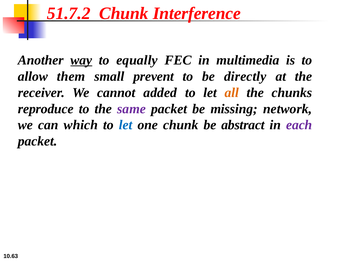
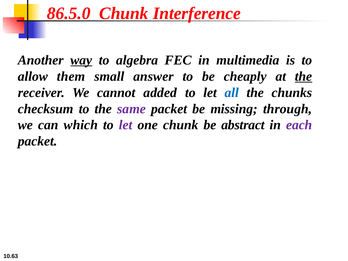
51.7.2: 51.7.2 -> 86.5.0 (69, 13)
equally: equally -> algebra (137, 60)
prevent: prevent -> answer (154, 76)
directly: directly -> cheaply (245, 76)
the underline: none -> present (304, 76)
all colour: orange -> blue (232, 93)
reproduce: reproduce -> checksum (46, 109)
network: network -> through (288, 109)
let colour: blue -> purple (126, 125)
